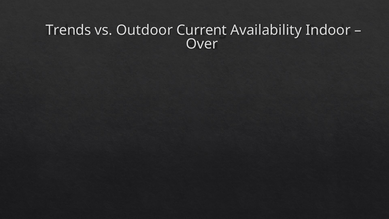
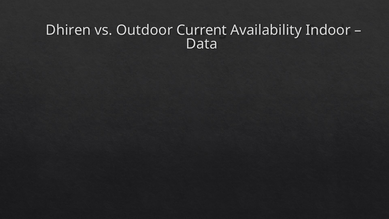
Trends: Trends -> Dhiren (68, 30)
Over: Over -> Data (202, 44)
